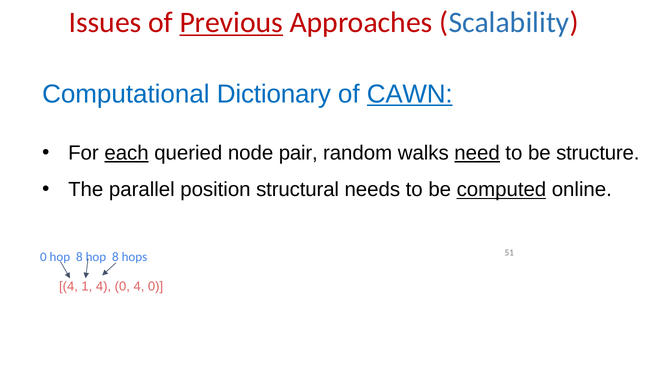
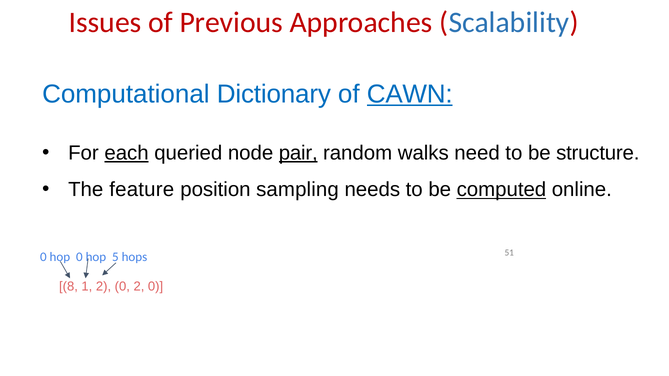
Previous underline: present -> none (231, 23)
pair underline: none -> present (298, 153)
need underline: present -> none (477, 153)
parallel: parallel -> feature (142, 190)
structural: structural -> sampling (297, 190)
0 hop 8: 8 -> 0 (79, 257)
8: 8 -> 5 (115, 257)
4: 4 -> 8 (68, 287)
1 4: 4 -> 2 (104, 287)
0 4: 4 -> 2 (139, 287)
